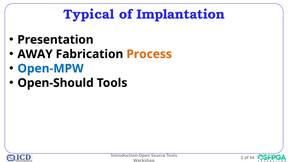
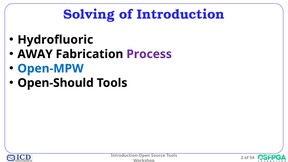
Typical: Typical -> Solving (89, 14)
Implantation: Implantation -> Introduction (181, 14)
Presentation: Presentation -> Hydrofluoric (55, 40)
Process colour: orange -> purple (149, 54)
